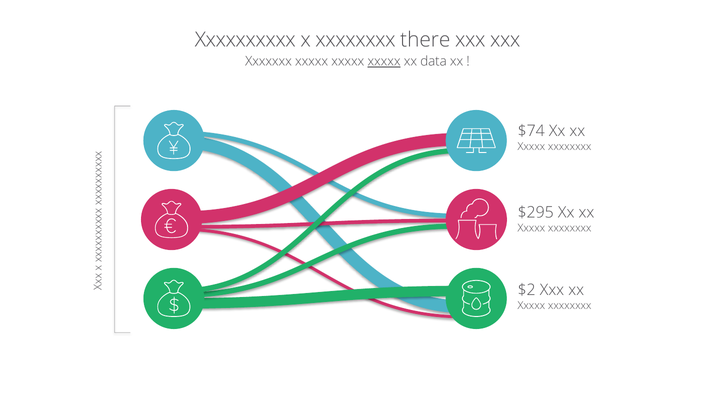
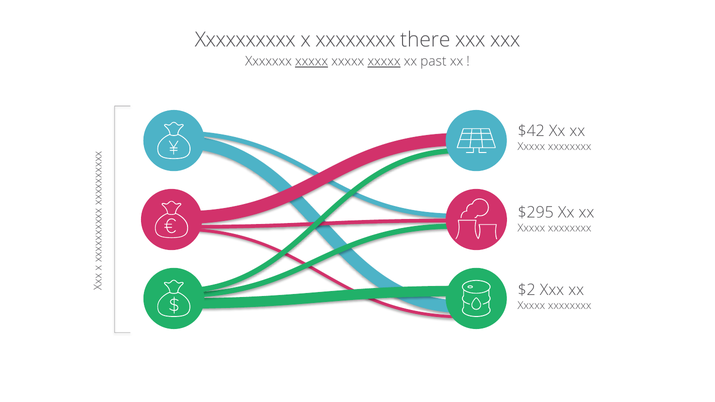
xxxxx underline: none -> present (312, 61)
data: data -> past (433, 61)
$74: $74 -> $42 (531, 131)
